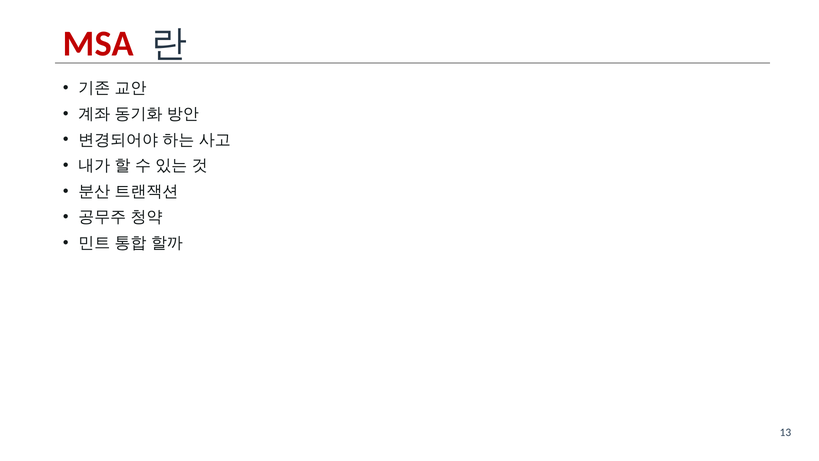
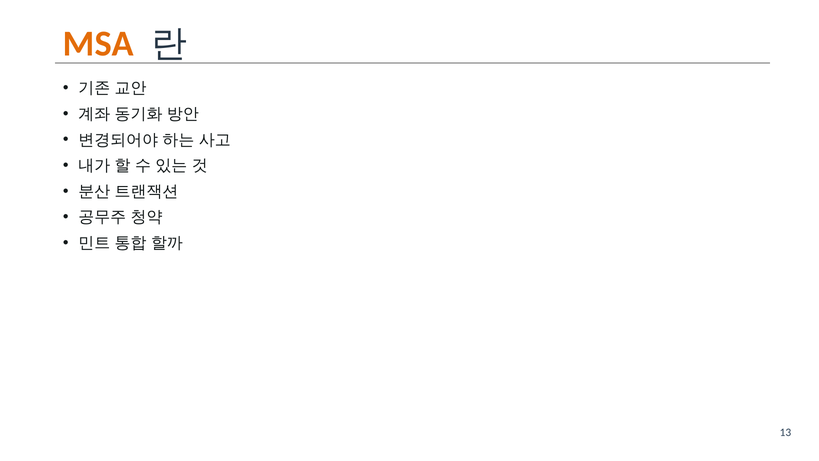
MSA colour: red -> orange (98, 43)
